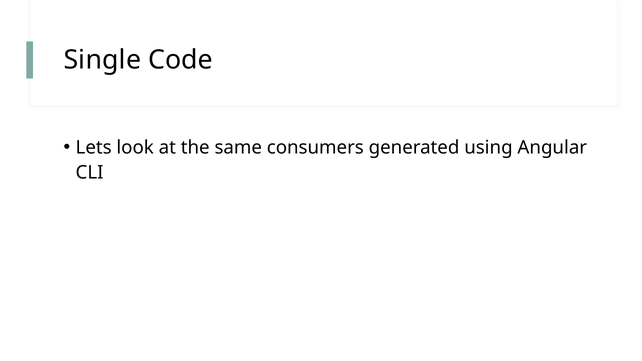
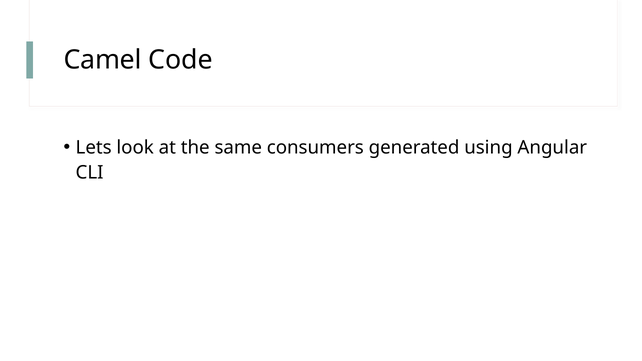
Single: Single -> Camel (103, 60)
